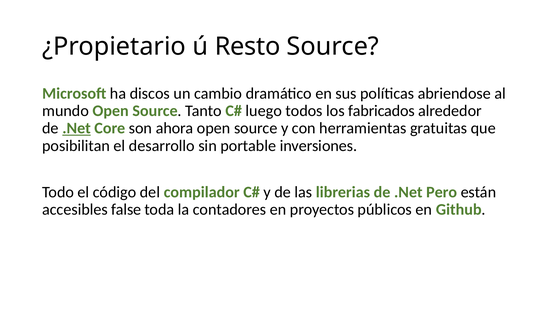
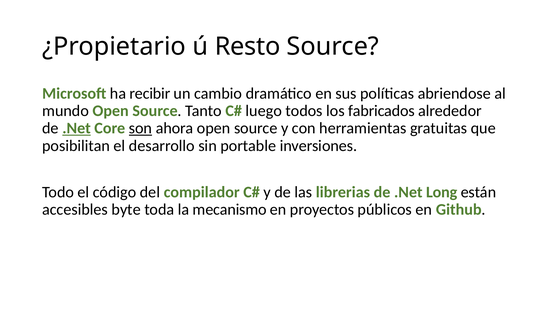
discos: discos -> recibir (150, 93)
son underline: none -> present (140, 128)
Pero: Pero -> Long (442, 192)
false: false -> byte (126, 210)
contadores: contadores -> mecanismo (230, 210)
